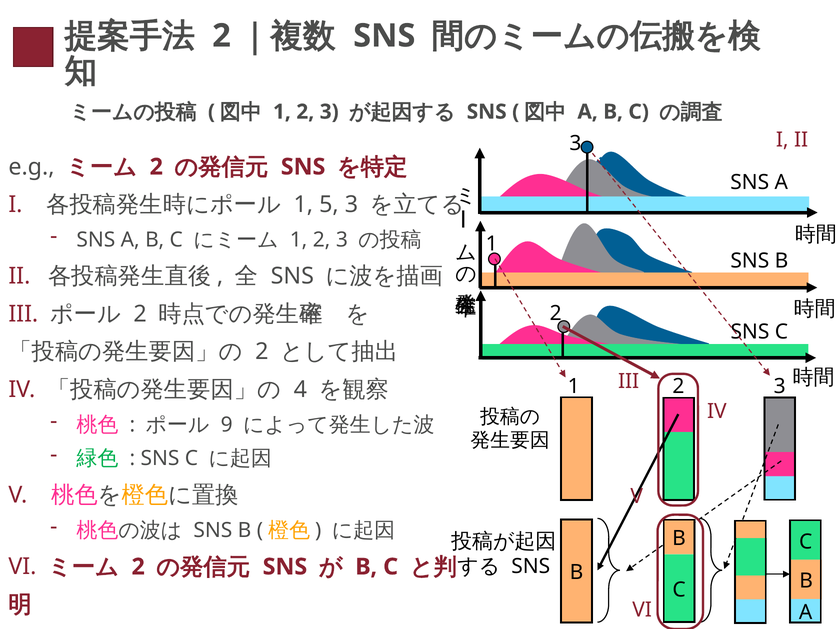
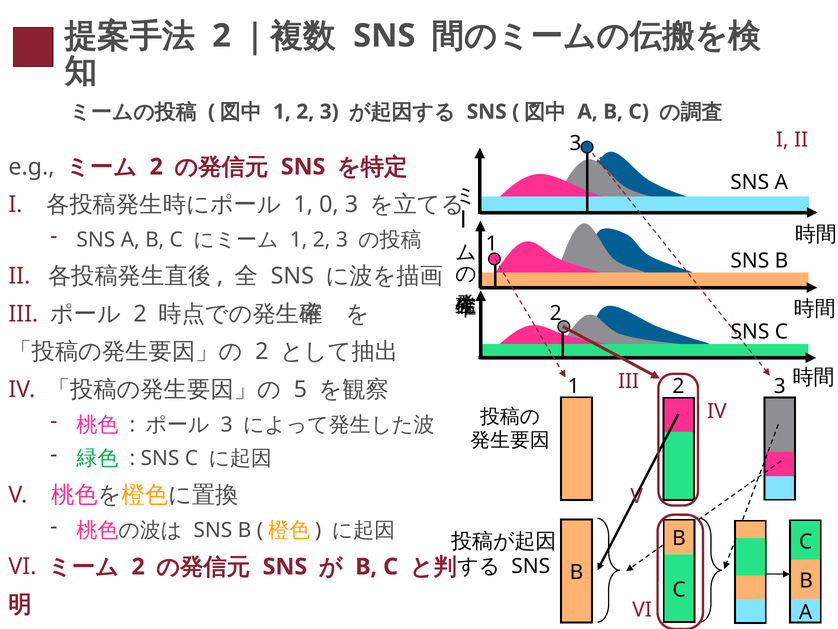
5: 5 -> 0 (329, 204)
4: 4 -> 5 (300, 389)
9: 9 -> 3 (227, 424)
